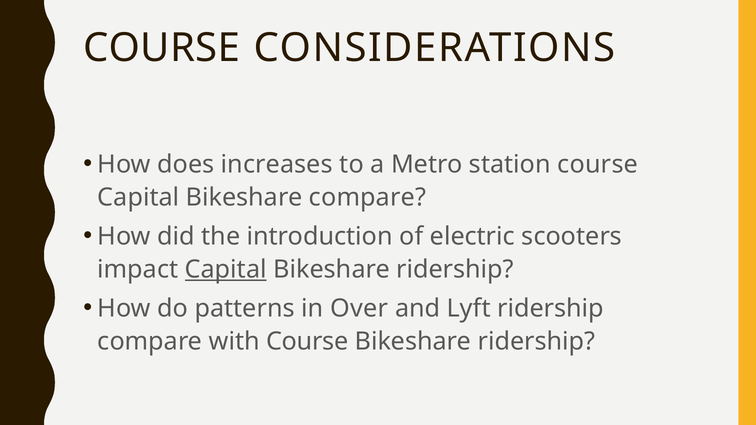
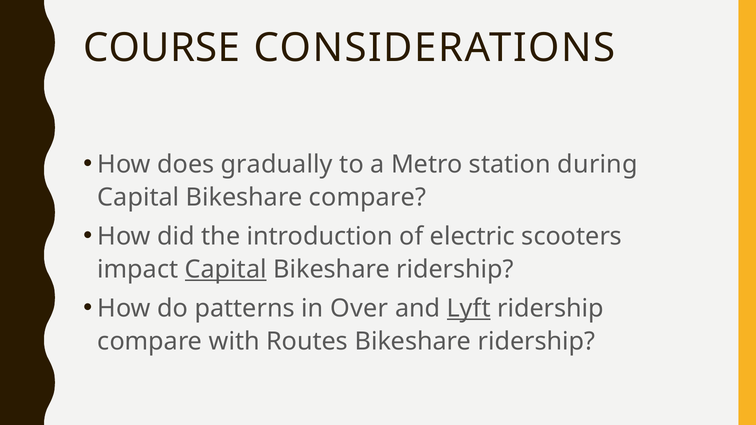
increases: increases -> gradually (277, 164)
station course: course -> during (598, 164)
Lyft underline: none -> present (469, 309)
with Course: Course -> Routes (307, 342)
